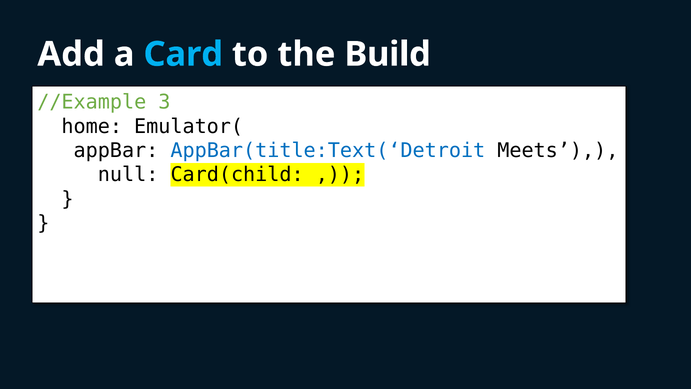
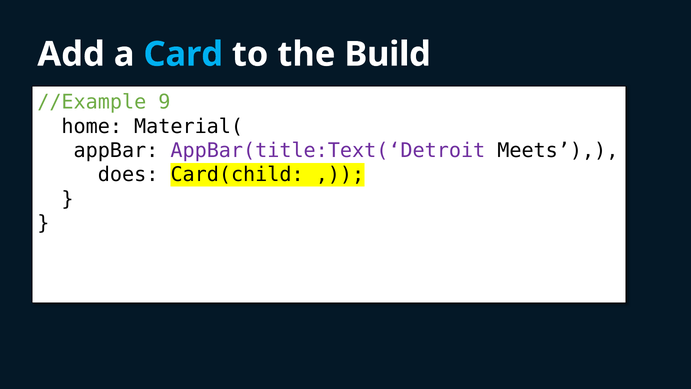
3: 3 -> 9 (164, 102)
Emulator(: Emulator( -> Material( (189, 126)
AppBar(title:Text(‘Detroit colour: blue -> purple (328, 150)
null: null -> does (128, 175)
